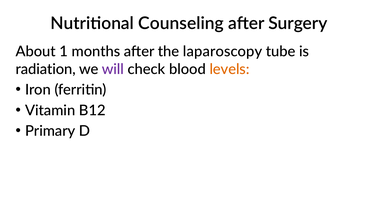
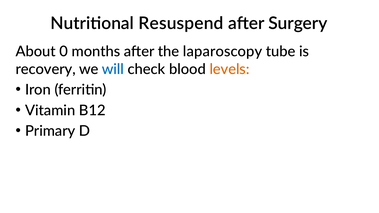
Counseling: Counseling -> Resuspend (181, 23)
1: 1 -> 0 (64, 52)
radiation: radiation -> recovery (46, 69)
will colour: purple -> blue (113, 69)
